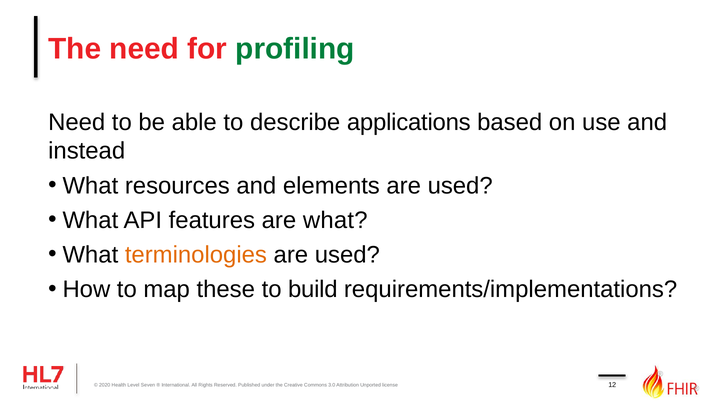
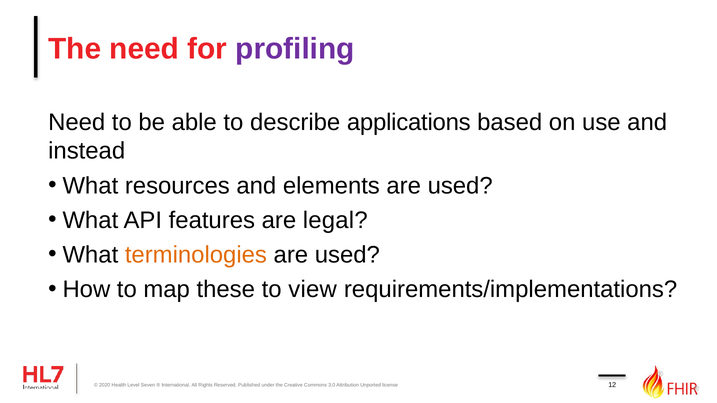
profiling colour: green -> purple (295, 49)
are what: what -> legal (335, 220)
build: build -> view (313, 290)
